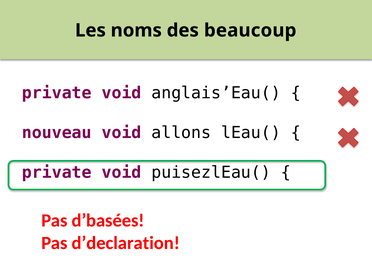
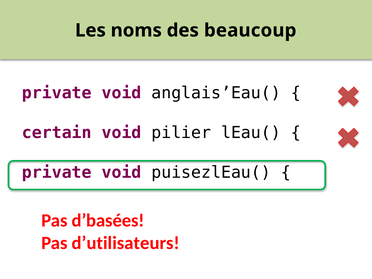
nouveau: nouveau -> certain (57, 133)
allons: allons -> pilier (181, 133)
d’declaration: d’declaration -> d’utilisateurs (126, 243)
